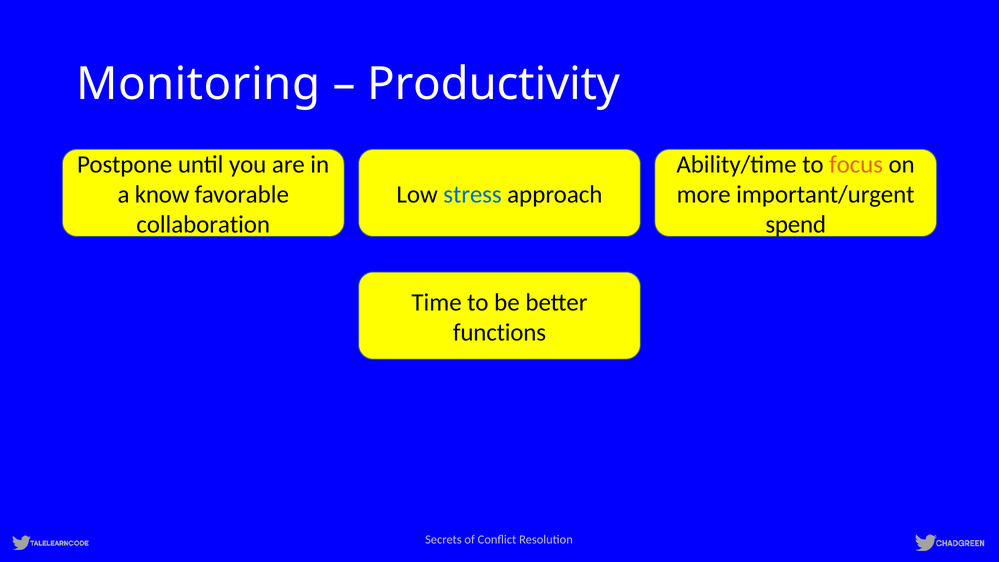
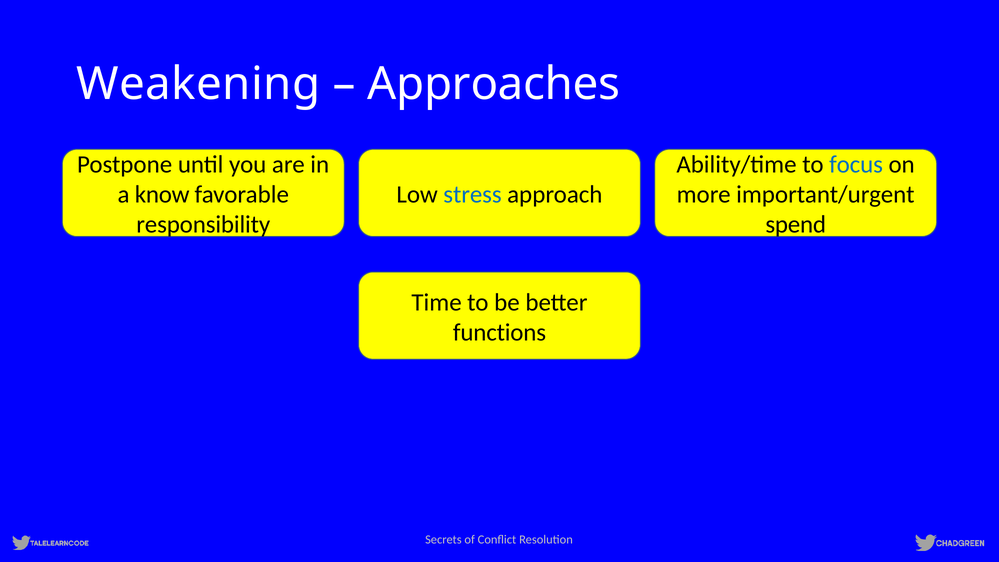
Monitoring: Monitoring -> Weakening (198, 84)
Productivity: Productivity -> Approaches (494, 84)
focus colour: orange -> blue (856, 165)
collaboration: collaboration -> responsibility (203, 225)
